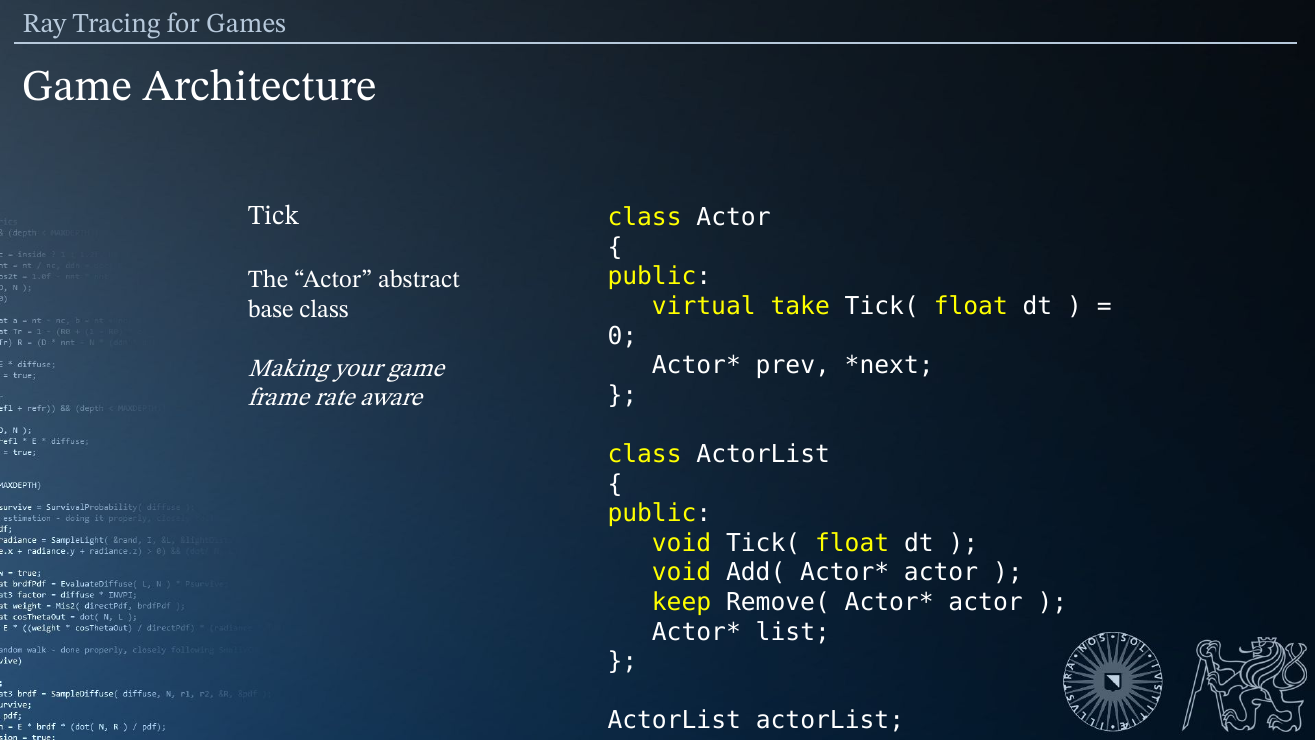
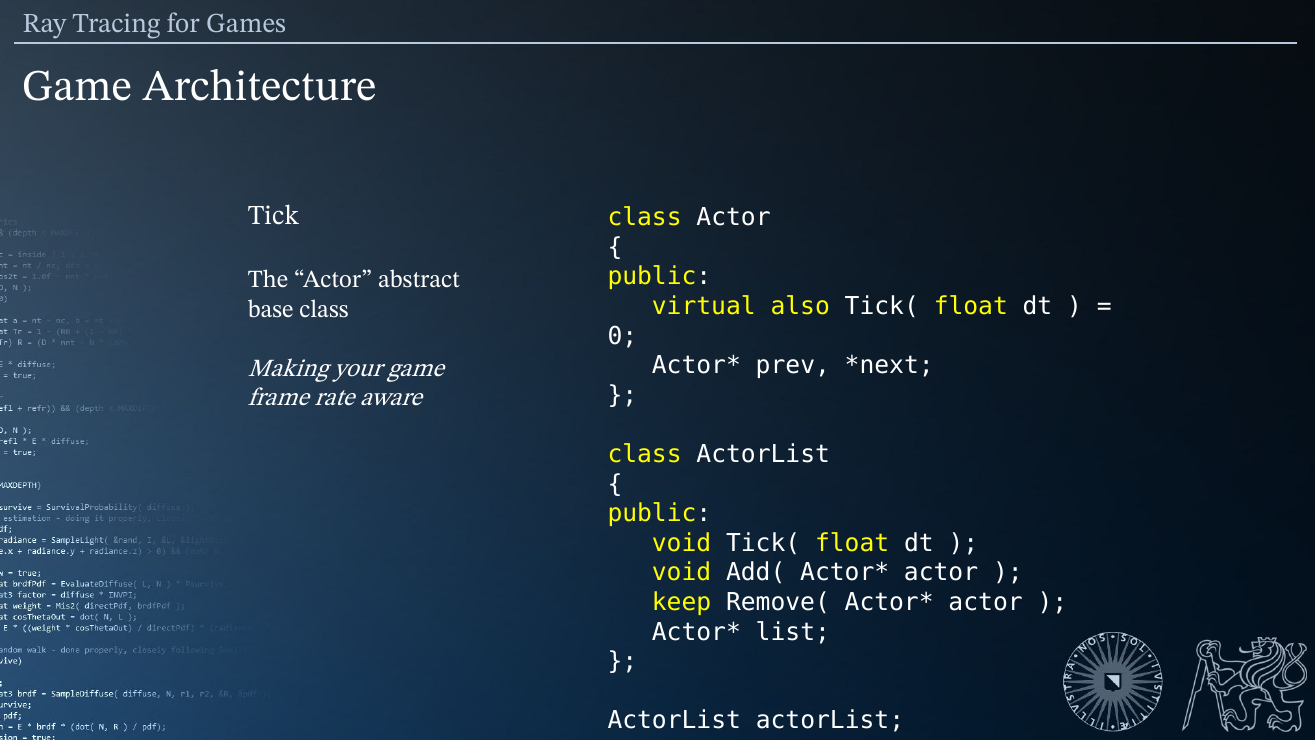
take: take -> also (800, 306)
